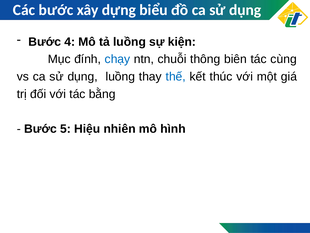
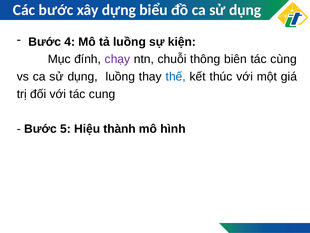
chạy colour: blue -> purple (117, 59)
bằng: bằng -> cung (102, 94)
nhiên: nhiên -> thành (120, 129)
